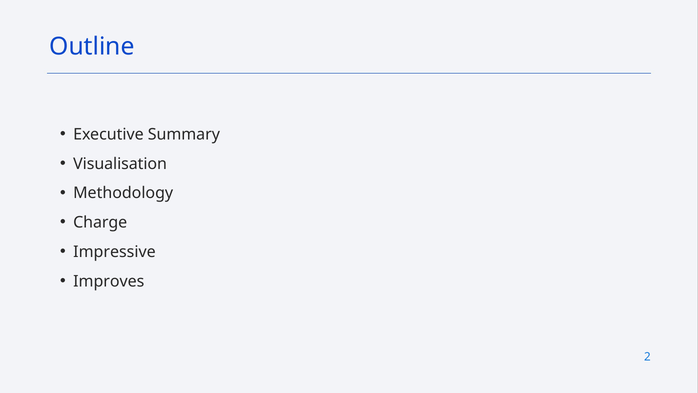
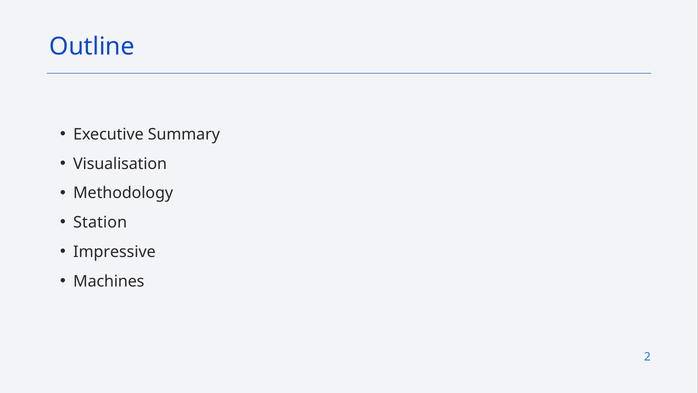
Charge: Charge -> Station (100, 222)
Improves: Improves -> Machines (109, 281)
